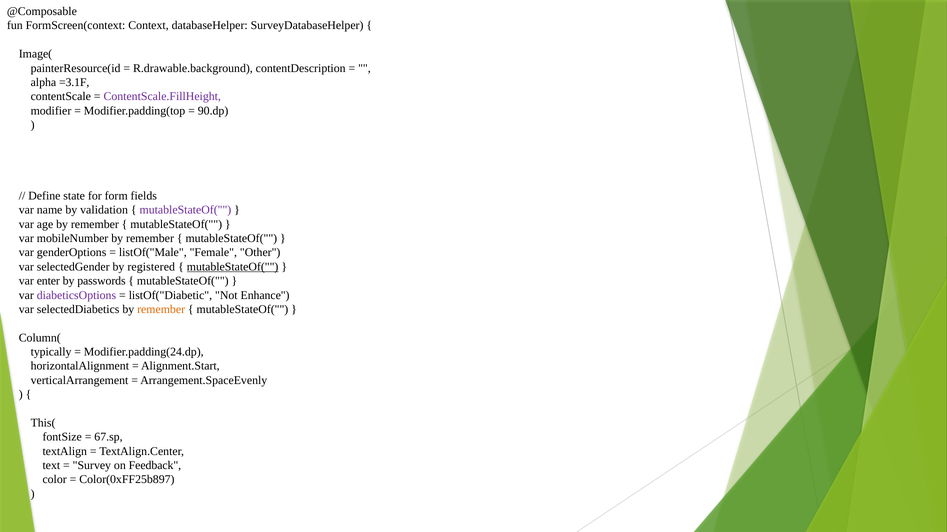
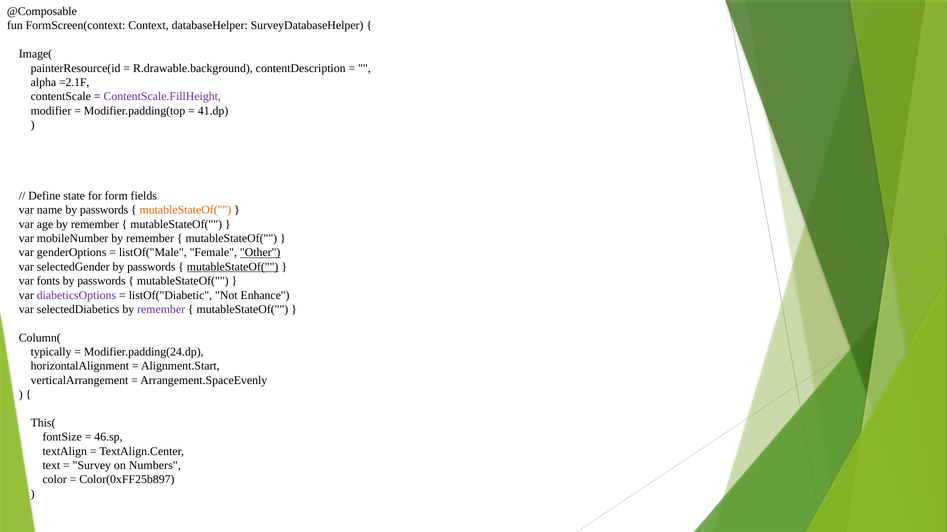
=3.1F: =3.1F -> =2.1F (74, 82)
90.dp: 90.dp -> 41.dp (213, 111)
name by validation: validation -> passwords (104, 210)
mutableStateOf( colour: purple -> orange (185, 210)
Other underline: none -> present (260, 253)
selectedGender by registered: registered -> passwords (151, 267)
enter: enter -> fonts (48, 281)
remember colour: orange -> purple (161, 310)
67.sp: 67.sp -> 46.sp (108, 438)
Feedback: Feedback -> Numbers (155, 466)
